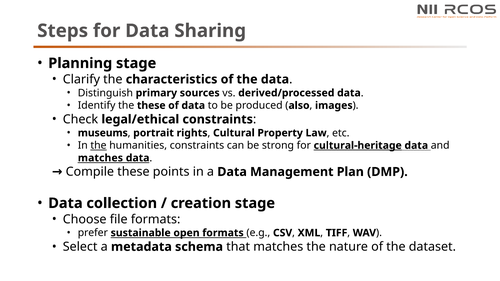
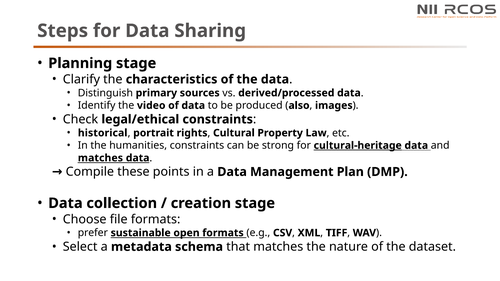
the these: these -> video (151, 106)
museums: museums -> historical (103, 133)
the underline: present -> none (98, 146)
